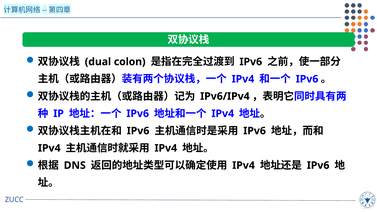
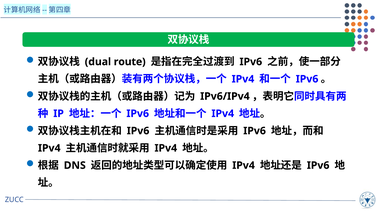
colon: colon -> route (130, 62)
